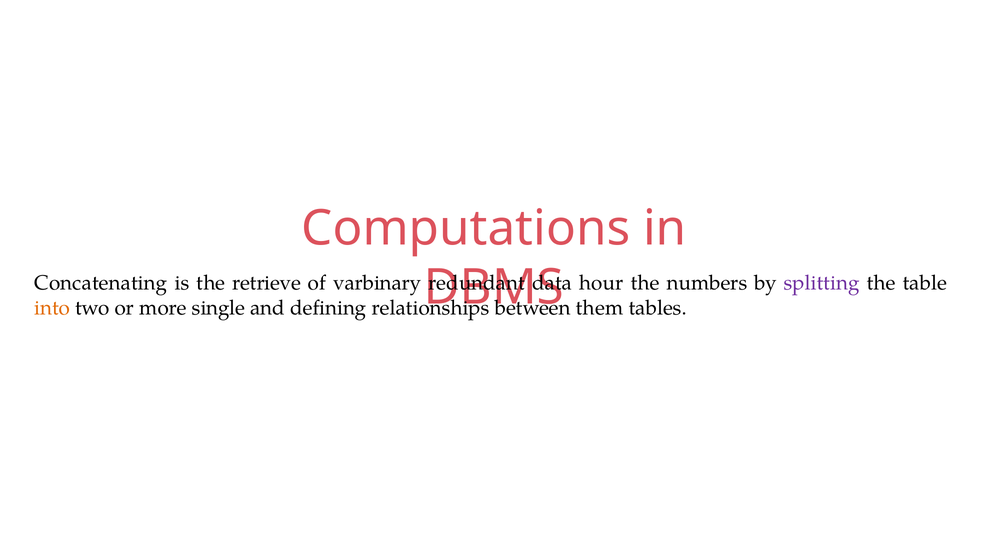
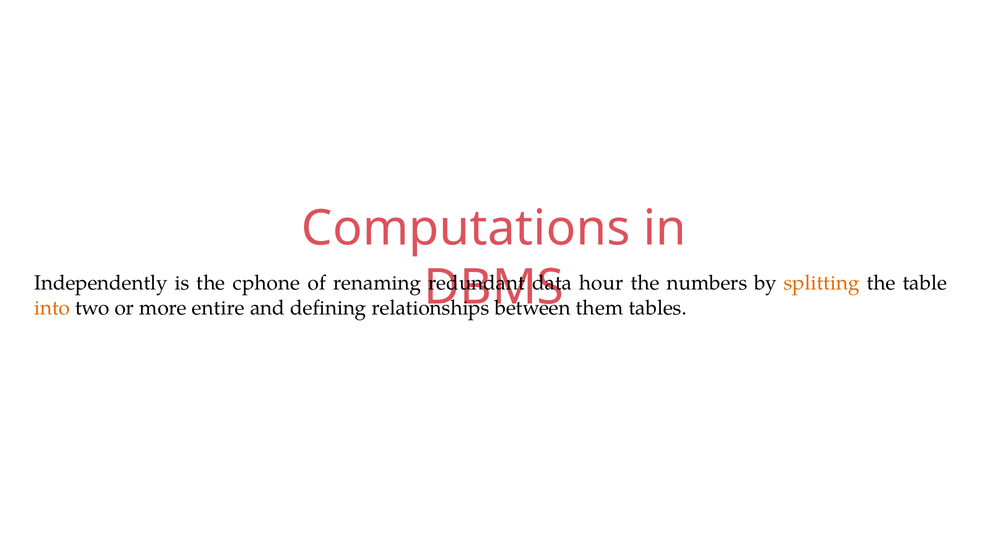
Concatenating: Concatenating -> Independently (101, 283)
retrieve: retrieve -> cphone (267, 283)
varbinary: varbinary -> renaming (377, 283)
splitting colour: purple -> orange (822, 283)
single: single -> entire (218, 308)
